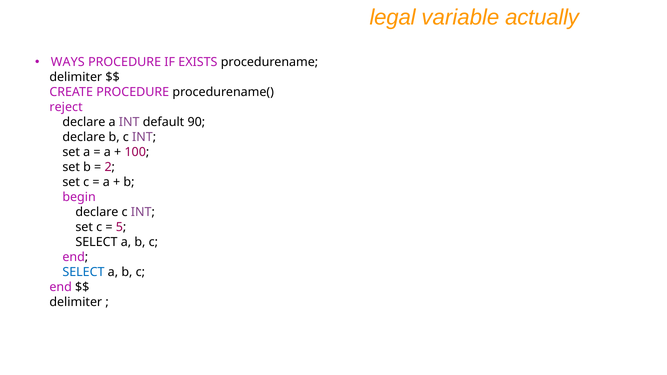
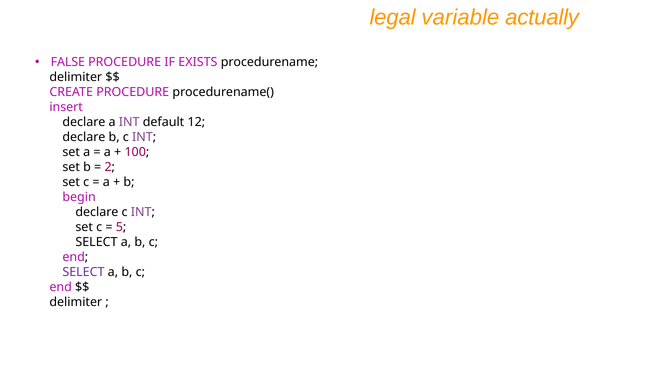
WAYS: WAYS -> FALSE (68, 62)
reject: reject -> insert (66, 107)
90: 90 -> 12 (196, 122)
SELECT colour: blue -> purple (83, 273)
